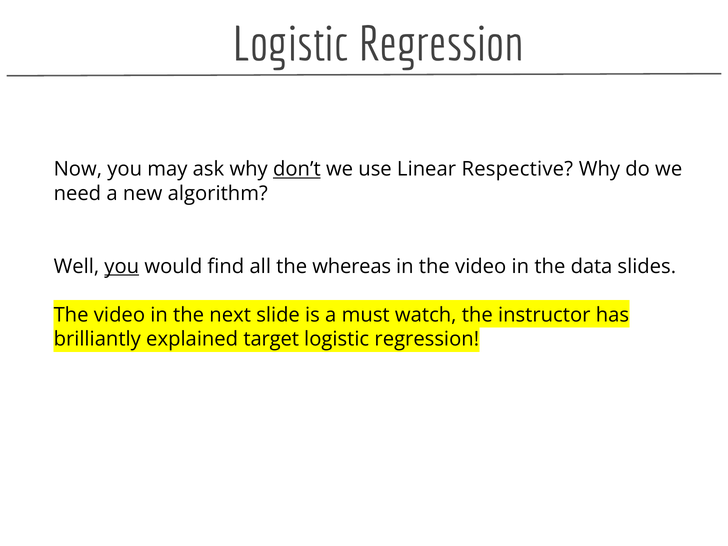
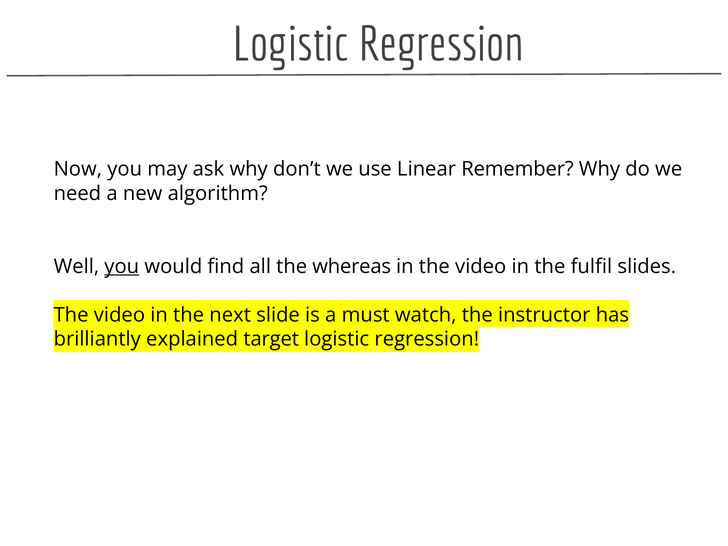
don’t underline: present -> none (297, 169)
Respective: Respective -> Remember (517, 169)
data: data -> fulfil (591, 266)
